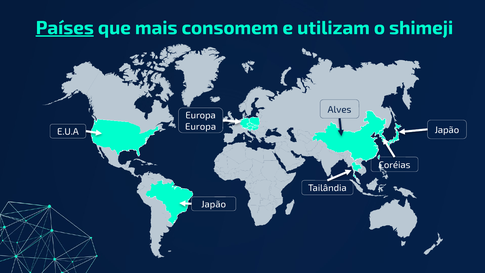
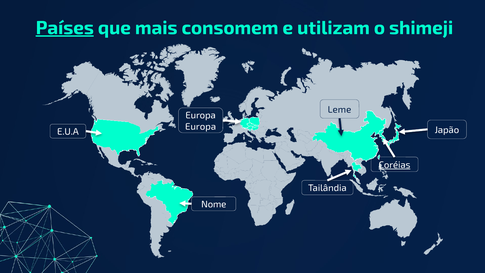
Alves: Alves -> Leme (339, 110)
Coréias underline: none -> present (394, 165)
Japão: Japão -> Nome (214, 204)
